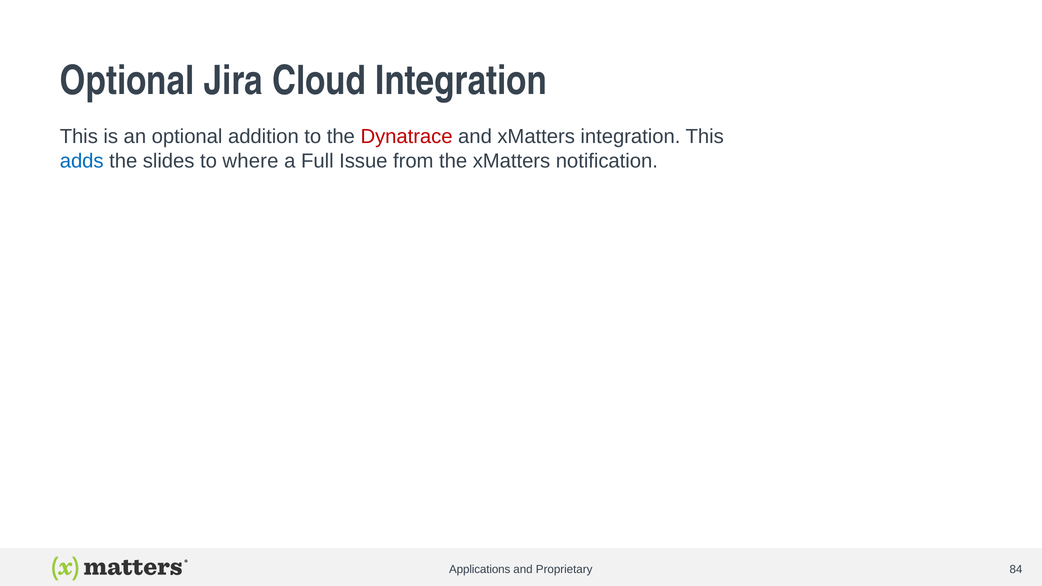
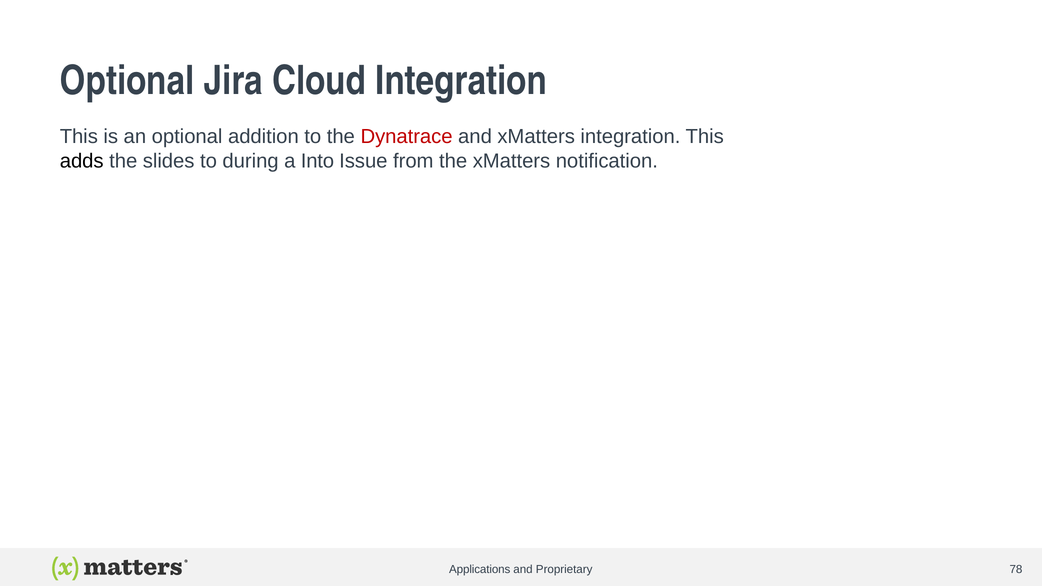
adds colour: blue -> black (82, 161)
where: where -> during (251, 161)
Full: Full -> Into (317, 161)
84: 84 -> 78 (1016, 570)
